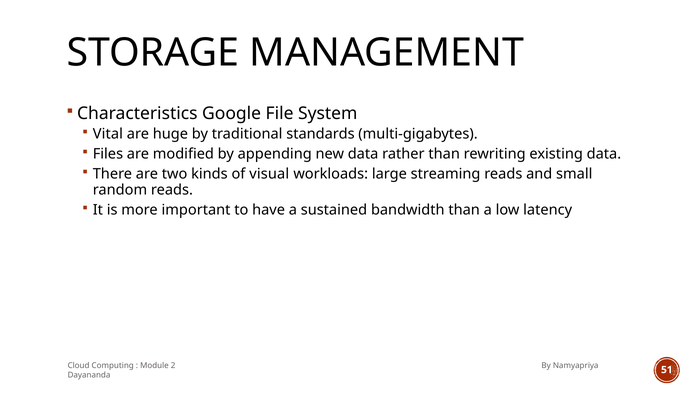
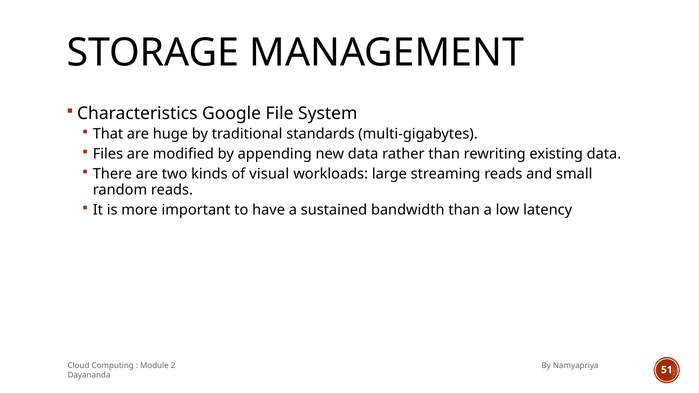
Vital: Vital -> That (108, 134)
